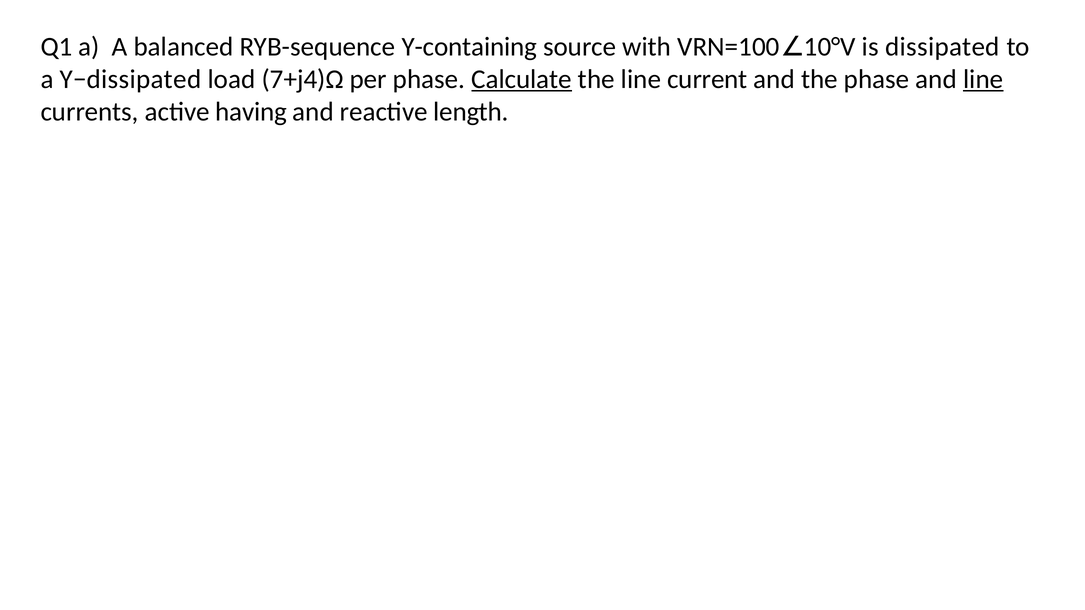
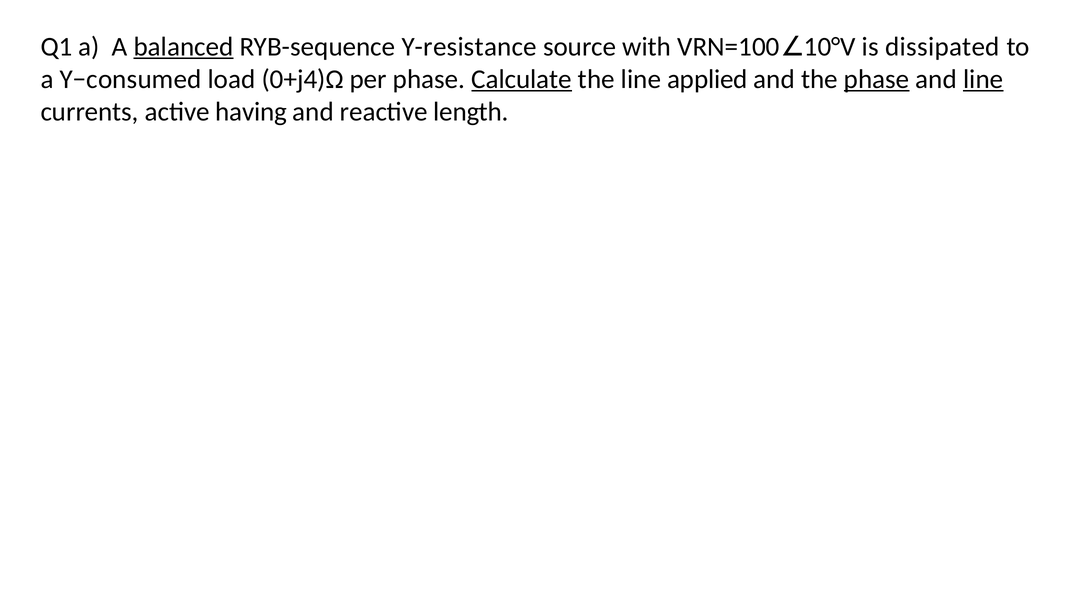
balanced underline: none -> present (184, 47)
Y-containing: Y-containing -> Y-resistance (469, 47)
Y−dissipated: Y−dissipated -> Y−consumed (131, 79)
7+j4)Ω: 7+j4)Ω -> 0+j4)Ω (303, 79)
current: current -> applied (707, 79)
phase underline: none -> present (877, 79)
